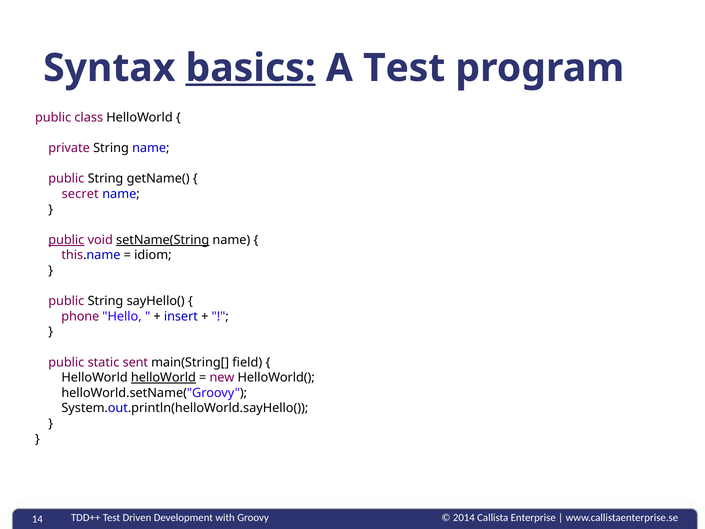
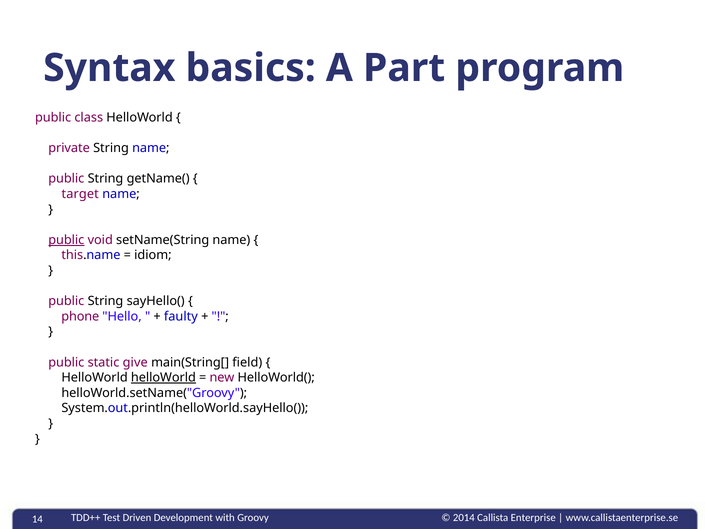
basics underline: present -> none (251, 68)
A Test: Test -> Part (404, 68)
secret: secret -> target (80, 194)
setName(String underline: present -> none (163, 240)
insert: insert -> faulty (181, 316)
sent: sent -> give (135, 362)
